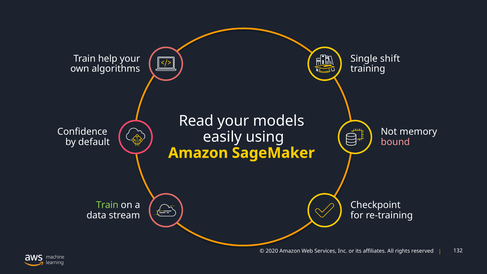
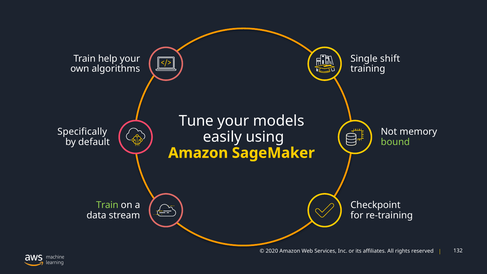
Read: Read -> Tune (196, 121)
Confidence: Confidence -> Specifically (82, 132)
bound colour: pink -> light green (395, 142)
